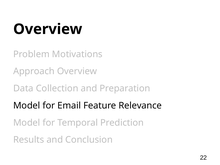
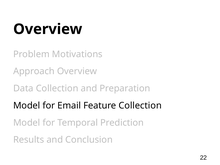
Feature Relevance: Relevance -> Collection (140, 106)
